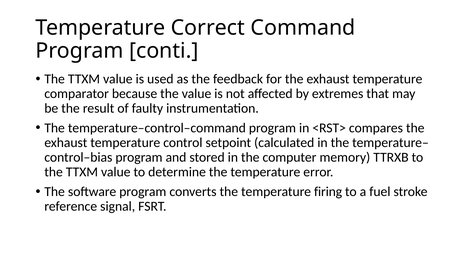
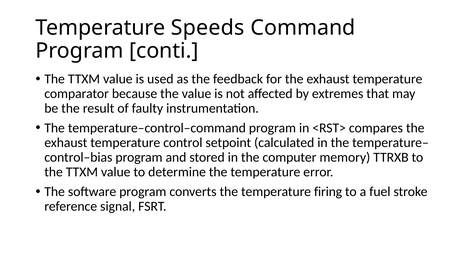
Correct: Correct -> Speeds (208, 28)
